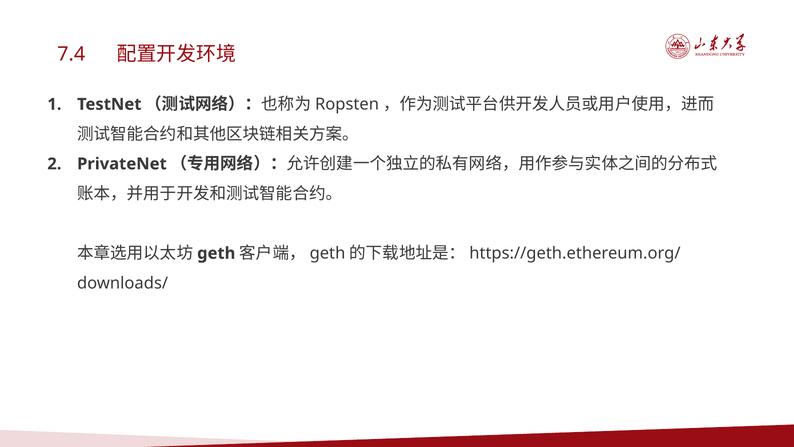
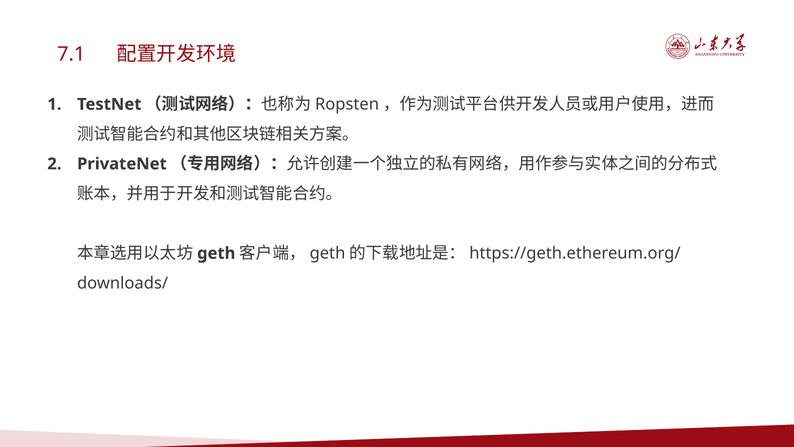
7.4: 7.4 -> 7.1 (71, 54)
